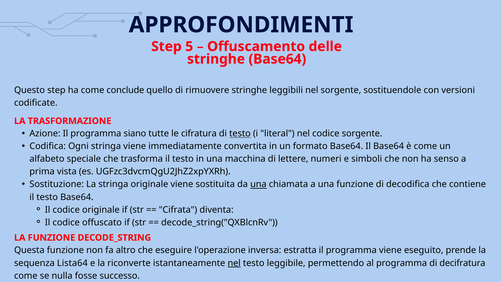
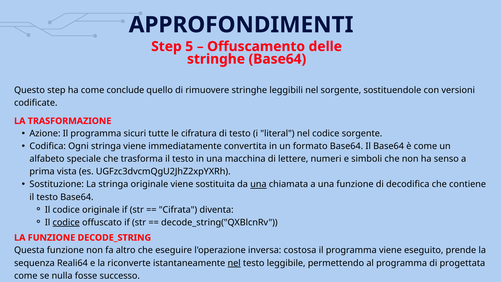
siano: siano -> sicuri (135, 134)
testo underline: present -> none (240, 134)
codice underline: none -> present (66, 222)
estratta: estratta -> costosa (300, 250)
Lista64: Lista64 -> Reali64 (72, 263)
decifratura: decifratura -> progettata (462, 263)
